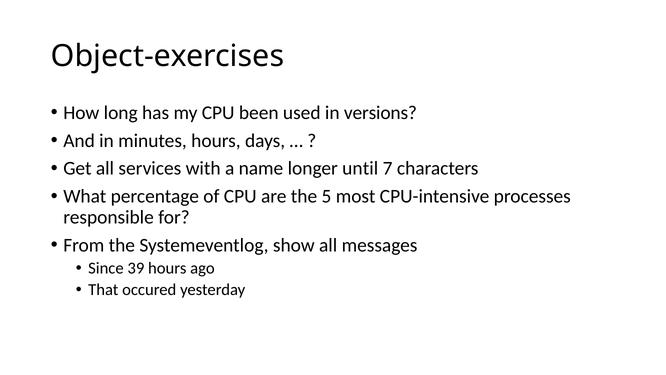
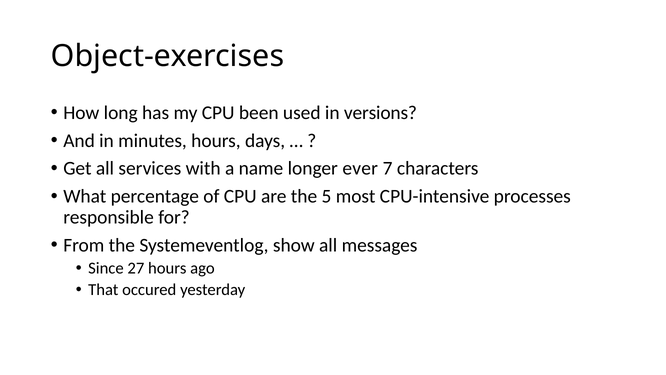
until: until -> ever (360, 168)
39: 39 -> 27 (136, 268)
